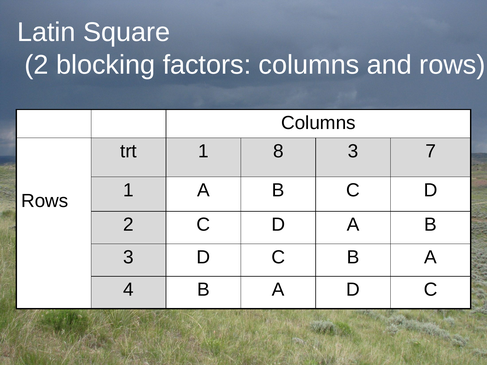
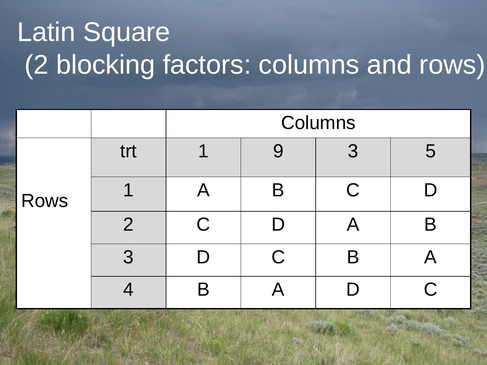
8: 8 -> 9 (278, 151)
7: 7 -> 5 (431, 151)
